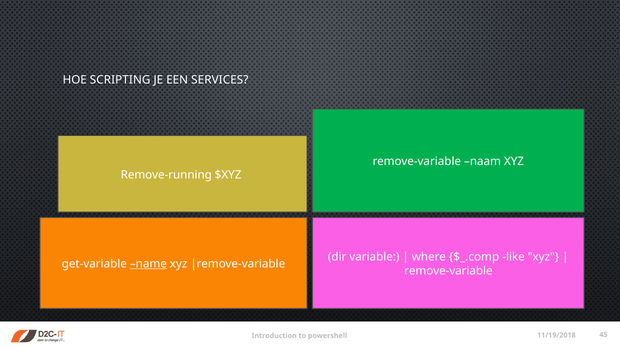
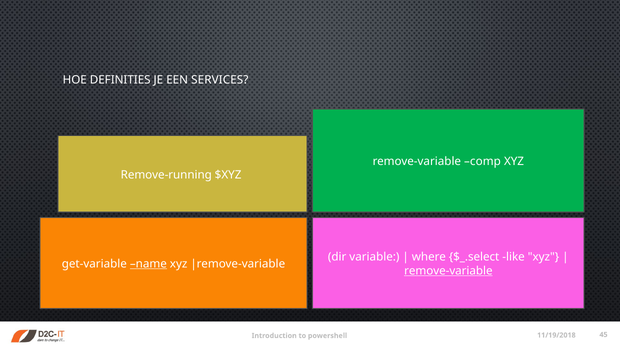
SCRIPTING: SCRIPTING -> DEFINITIES (120, 80)
naam: naam -> comp (482, 162)
$_.comp: $_.comp -> $_.select (474, 257)
remove-variable underline: none -> present (448, 271)
